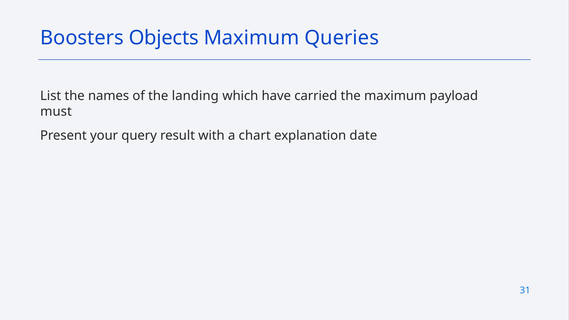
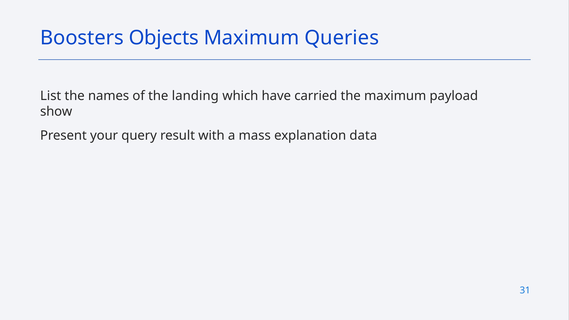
must: must -> show (56, 112)
chart: chart -> mass (255, 136)
date: date -> data (363, 136)
